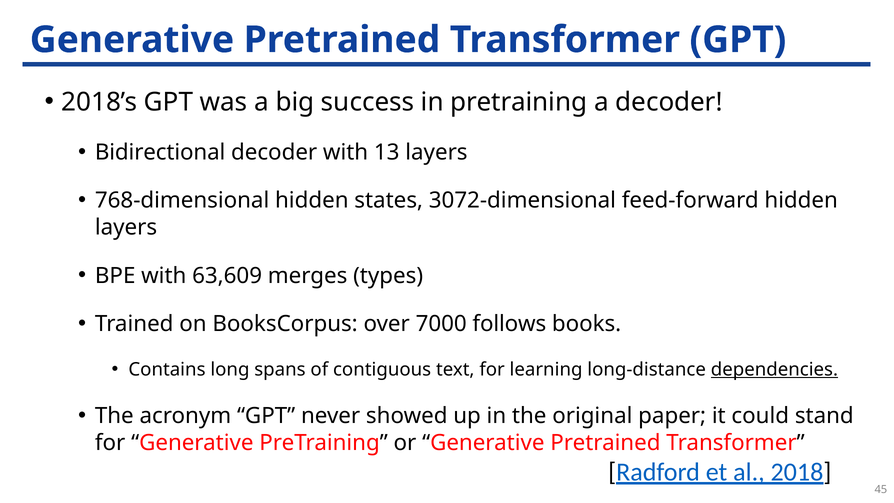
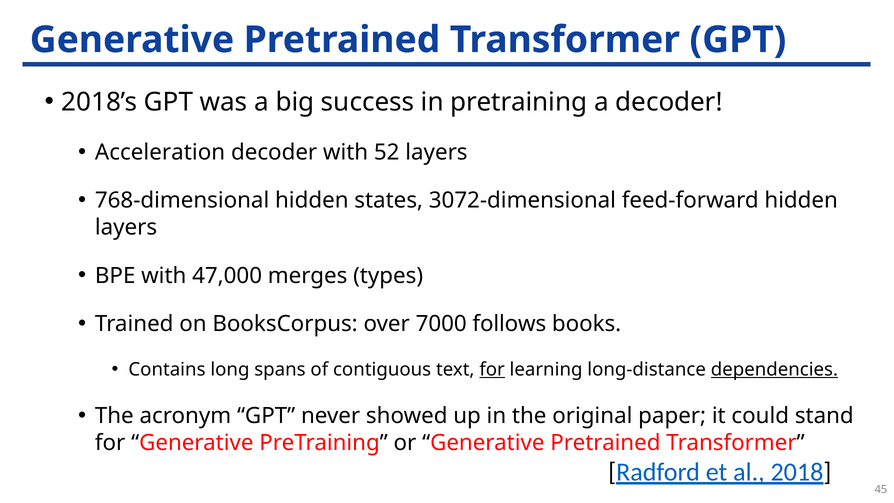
Bidirectional: Bidirectional -> Acceleration (160, 152)
13: 13 -> 52 (387, 152)
63,609: 63,609 -> 47,000 (227, 276)
for underline: none -> present (492, 370)
